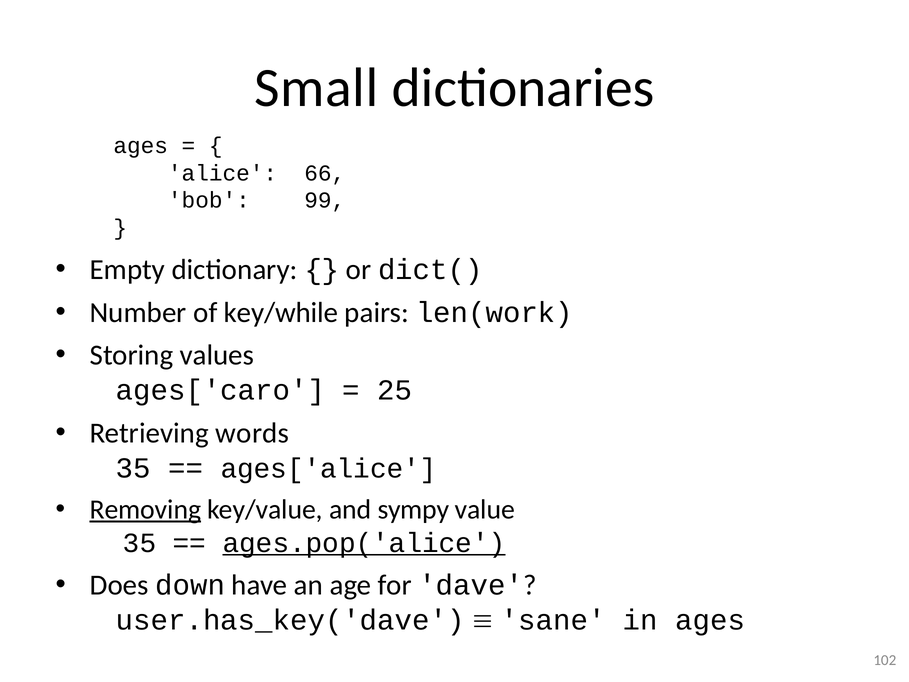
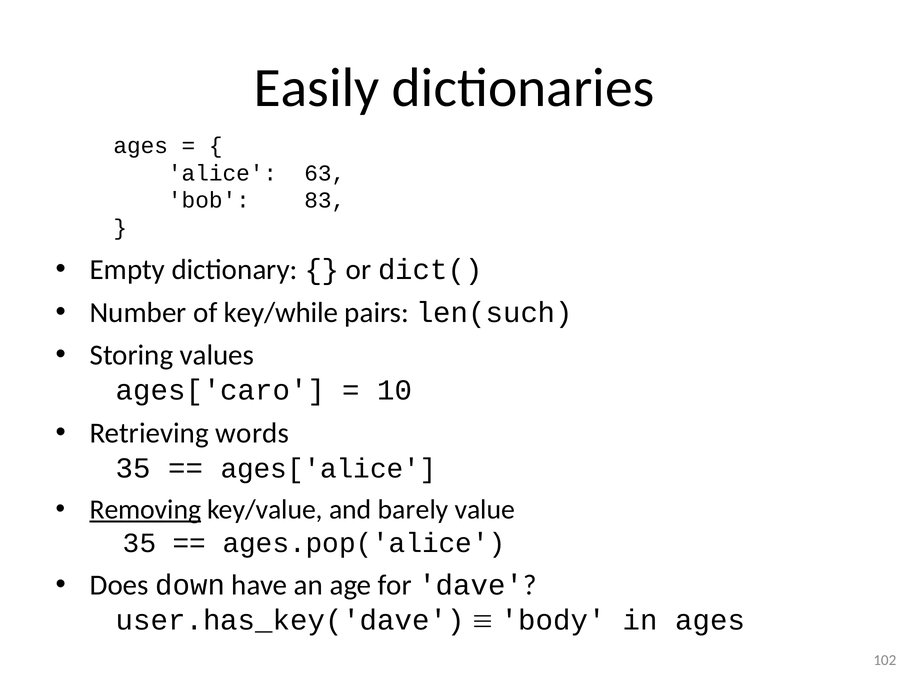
Small: Small -> Easily (317, 88)
66: 66 -> 63 (325, 173)
99: 99 -> 83 (325, 200)
len(work: len(work -> len(such (494, 312)
25: 25 -> 10 (395, 390)
sympy: sympy -> barely (413, 509)
ages.pop('alice underline: present -> none (364, 543)
sane: sane -> body (553, 620)
